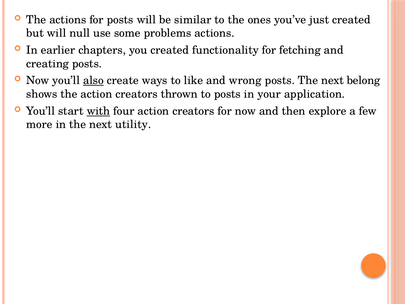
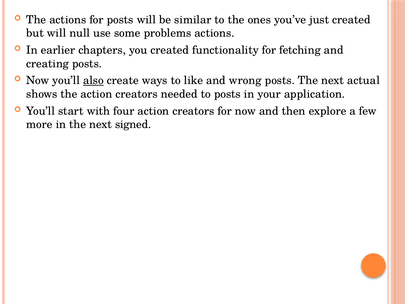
belong: belong -> actual (363, 81)
thrown: thrown -> needed (179, 94)
with underline: present -> none (98, 111)
utility: utility -> signed (133, 124)
